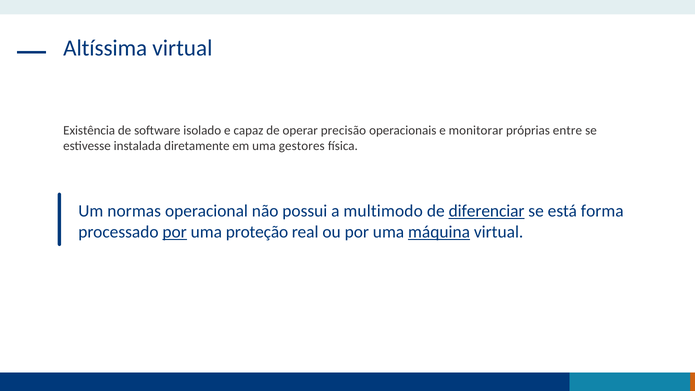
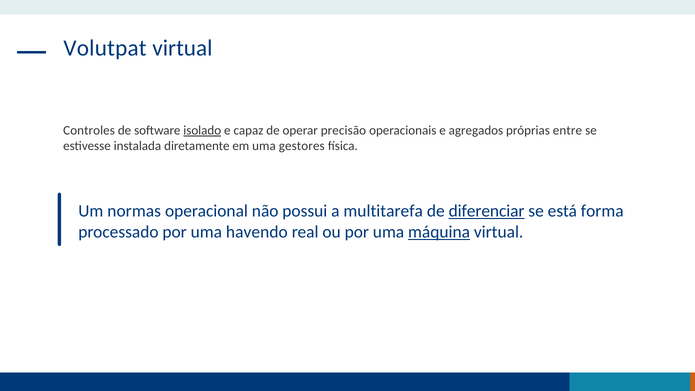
Altíssima: Altíssima -> Volutpat (105, 48)
Existência: Existência -> Controles (89, 130)
isolado underline: none -> present (202, 130)
monitorar: monitorar -> agregados (476, 130)
multimodo: multimodo -> multitarefa (383, 211)
por underline: present -> none (175, 232)
proteção: proteção -> havendo (257, 232)
